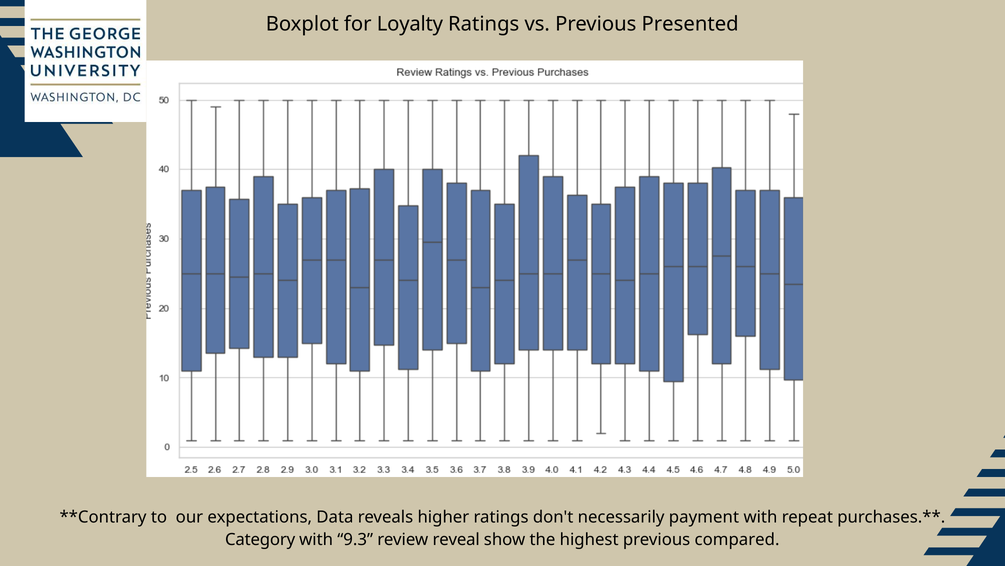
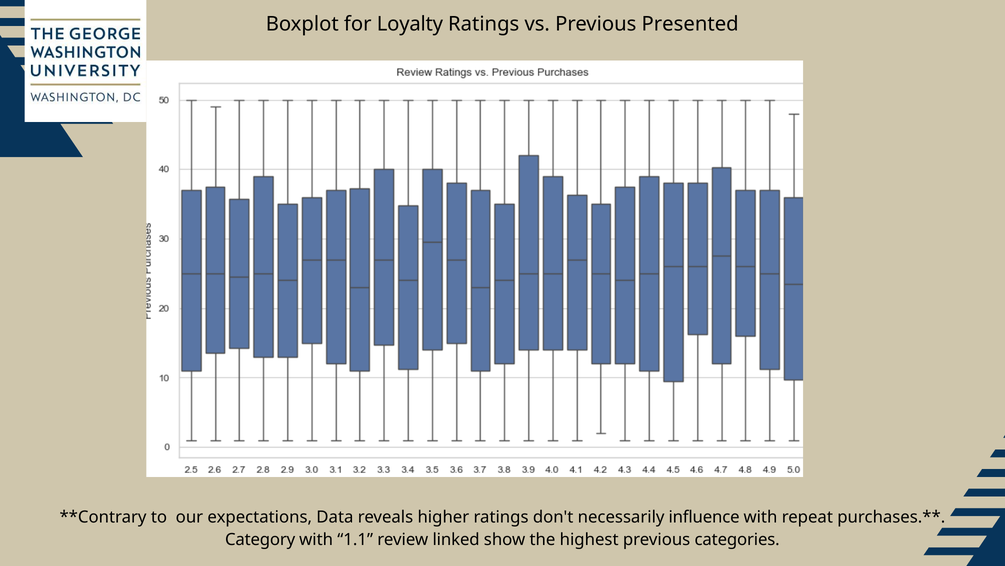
payment: payment -> influence (704, 517)
9.3: 9.3 -> 1.1 (355, 539)
reveal: reveal -> linked (456, 539)
compared: compared -> categories (737, 539)
